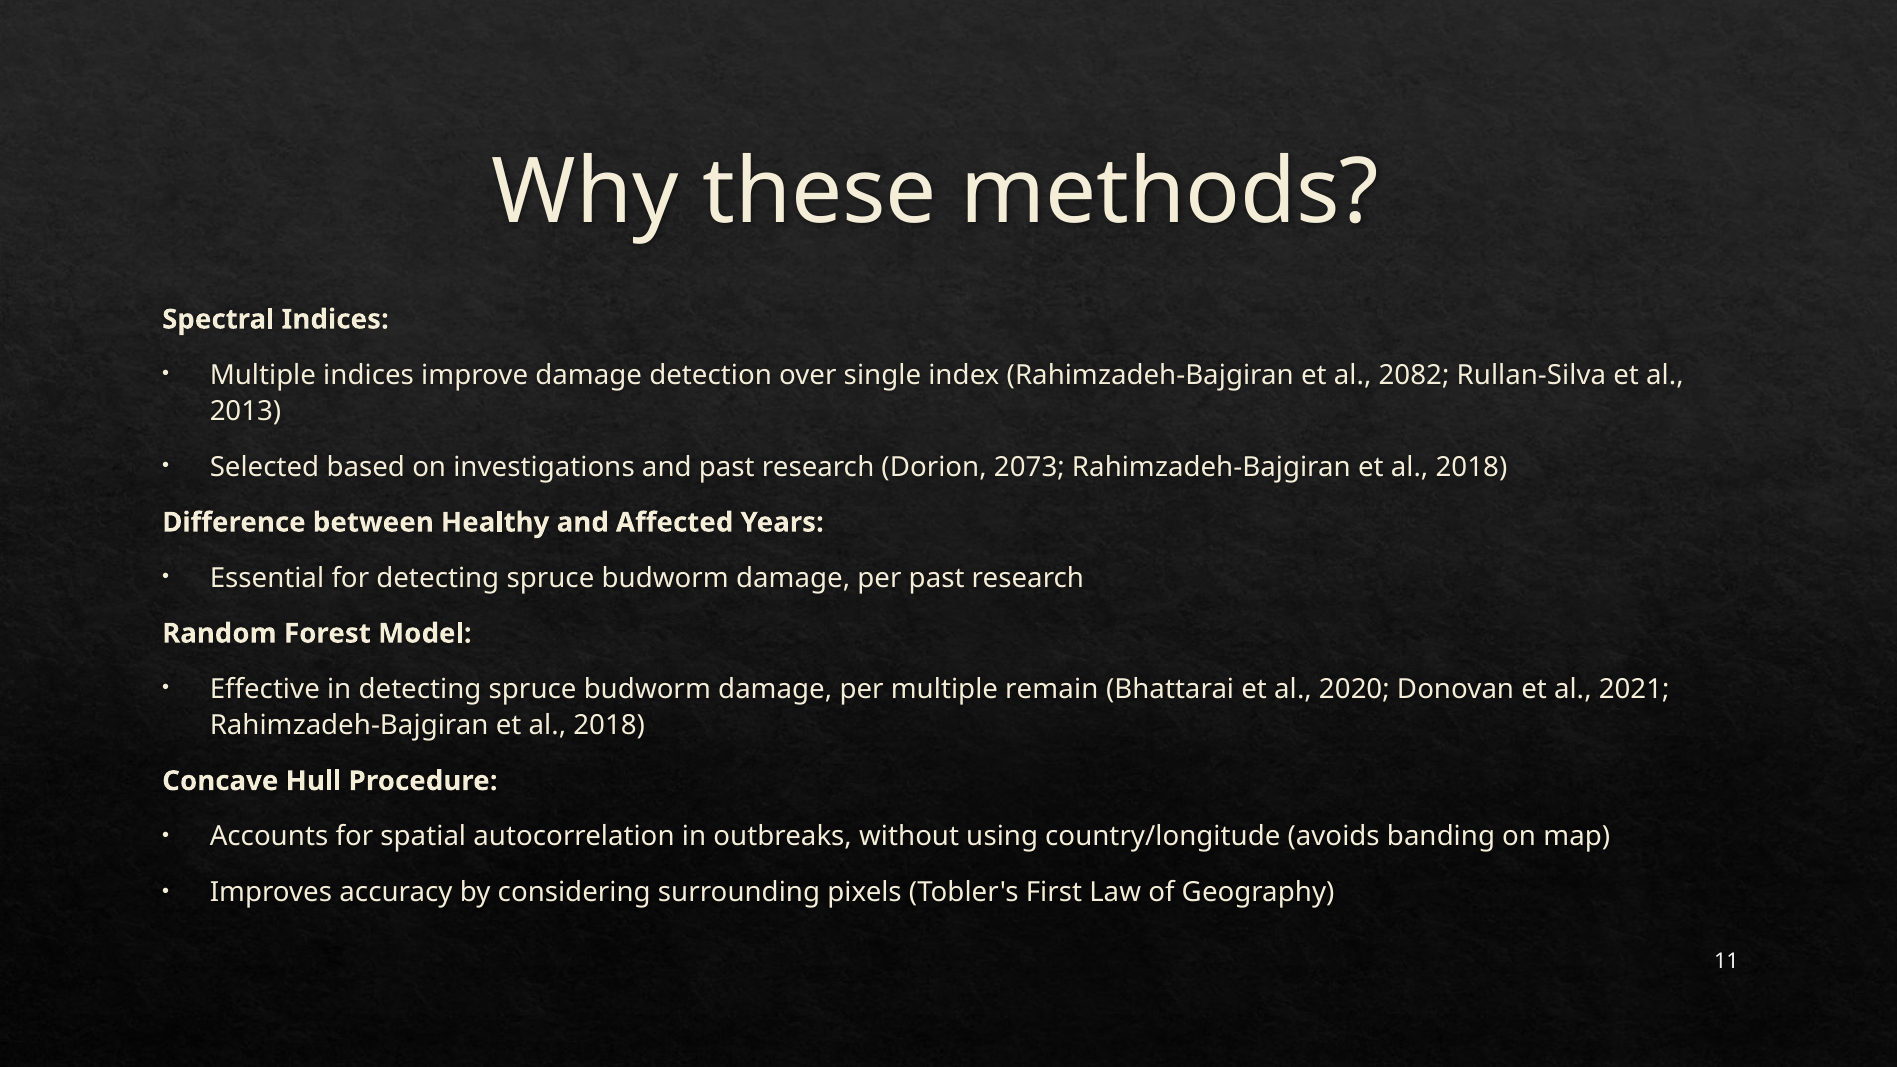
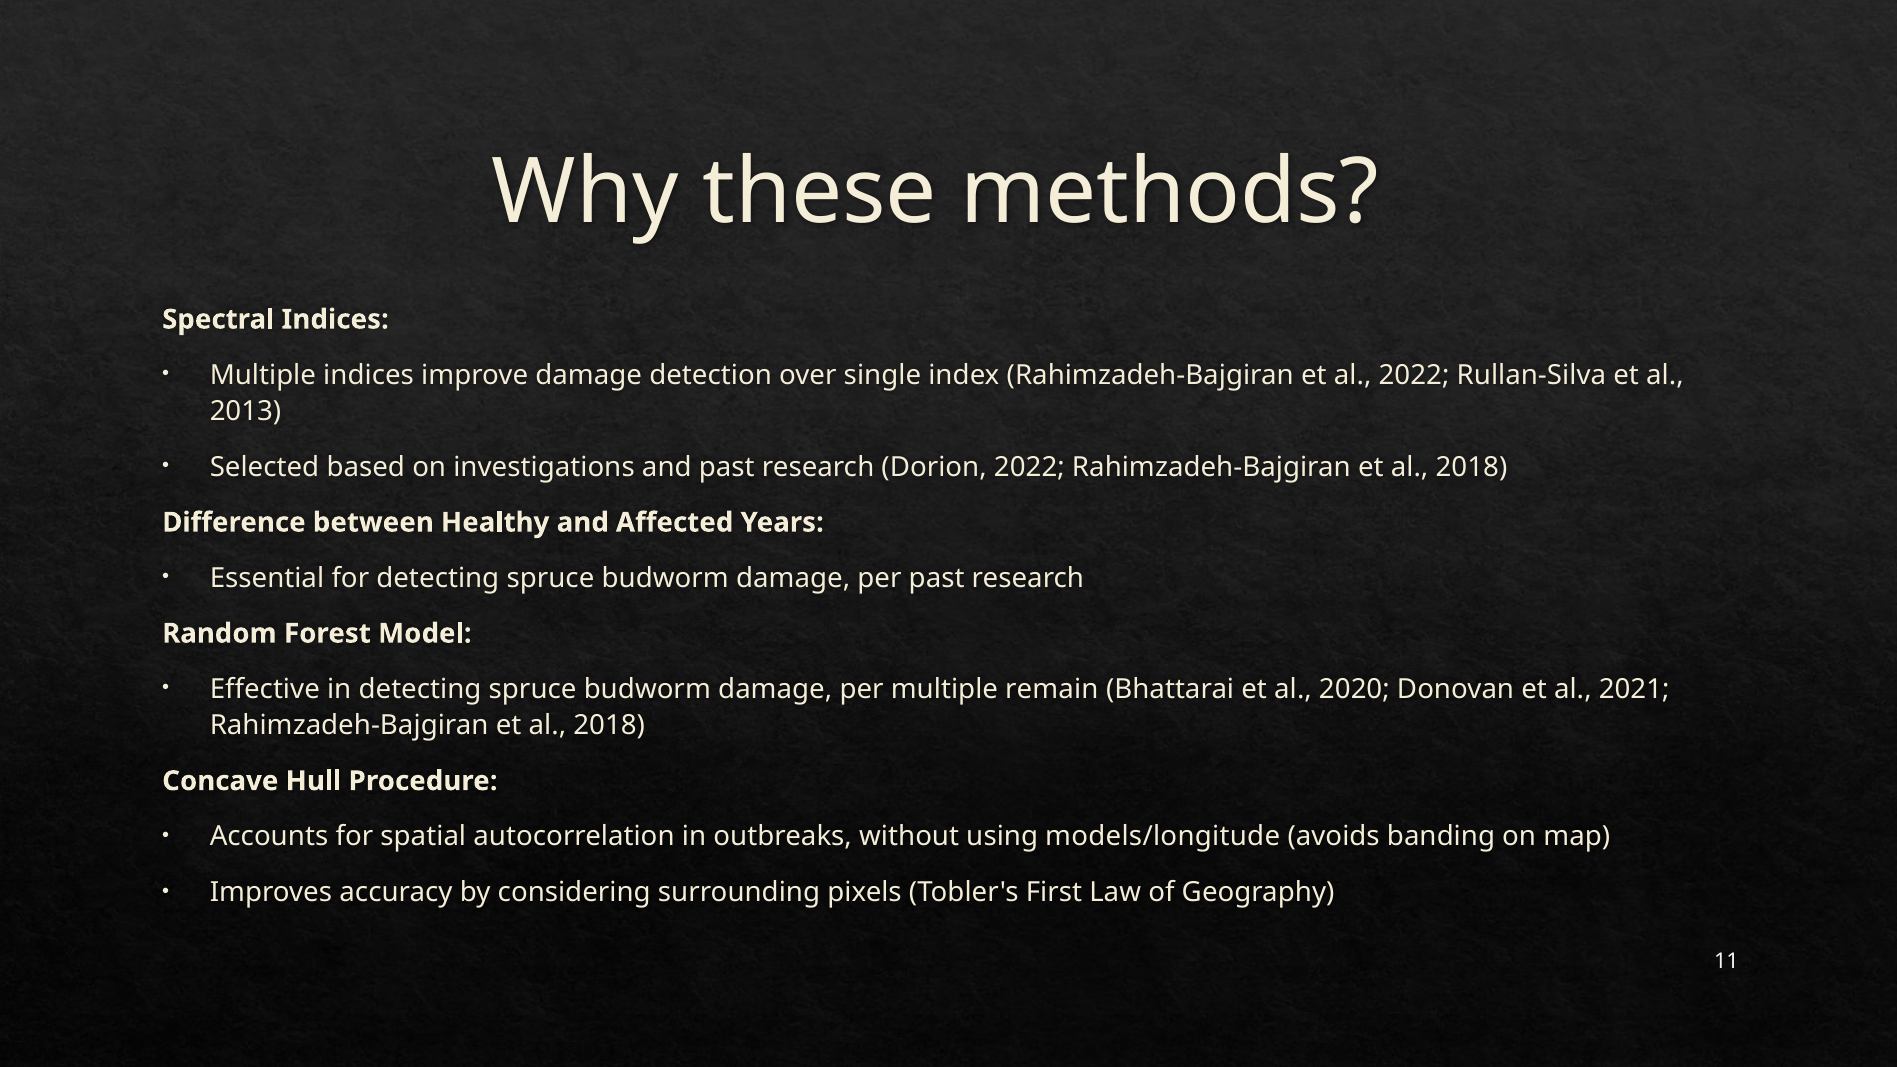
al 2082: 2082 -> 2022 (1414, 375)
Dorion 2073: 2073 -> 2022 (1029, 467)
country/longitude: country/longitude -> models/longitude (1163, 837)
